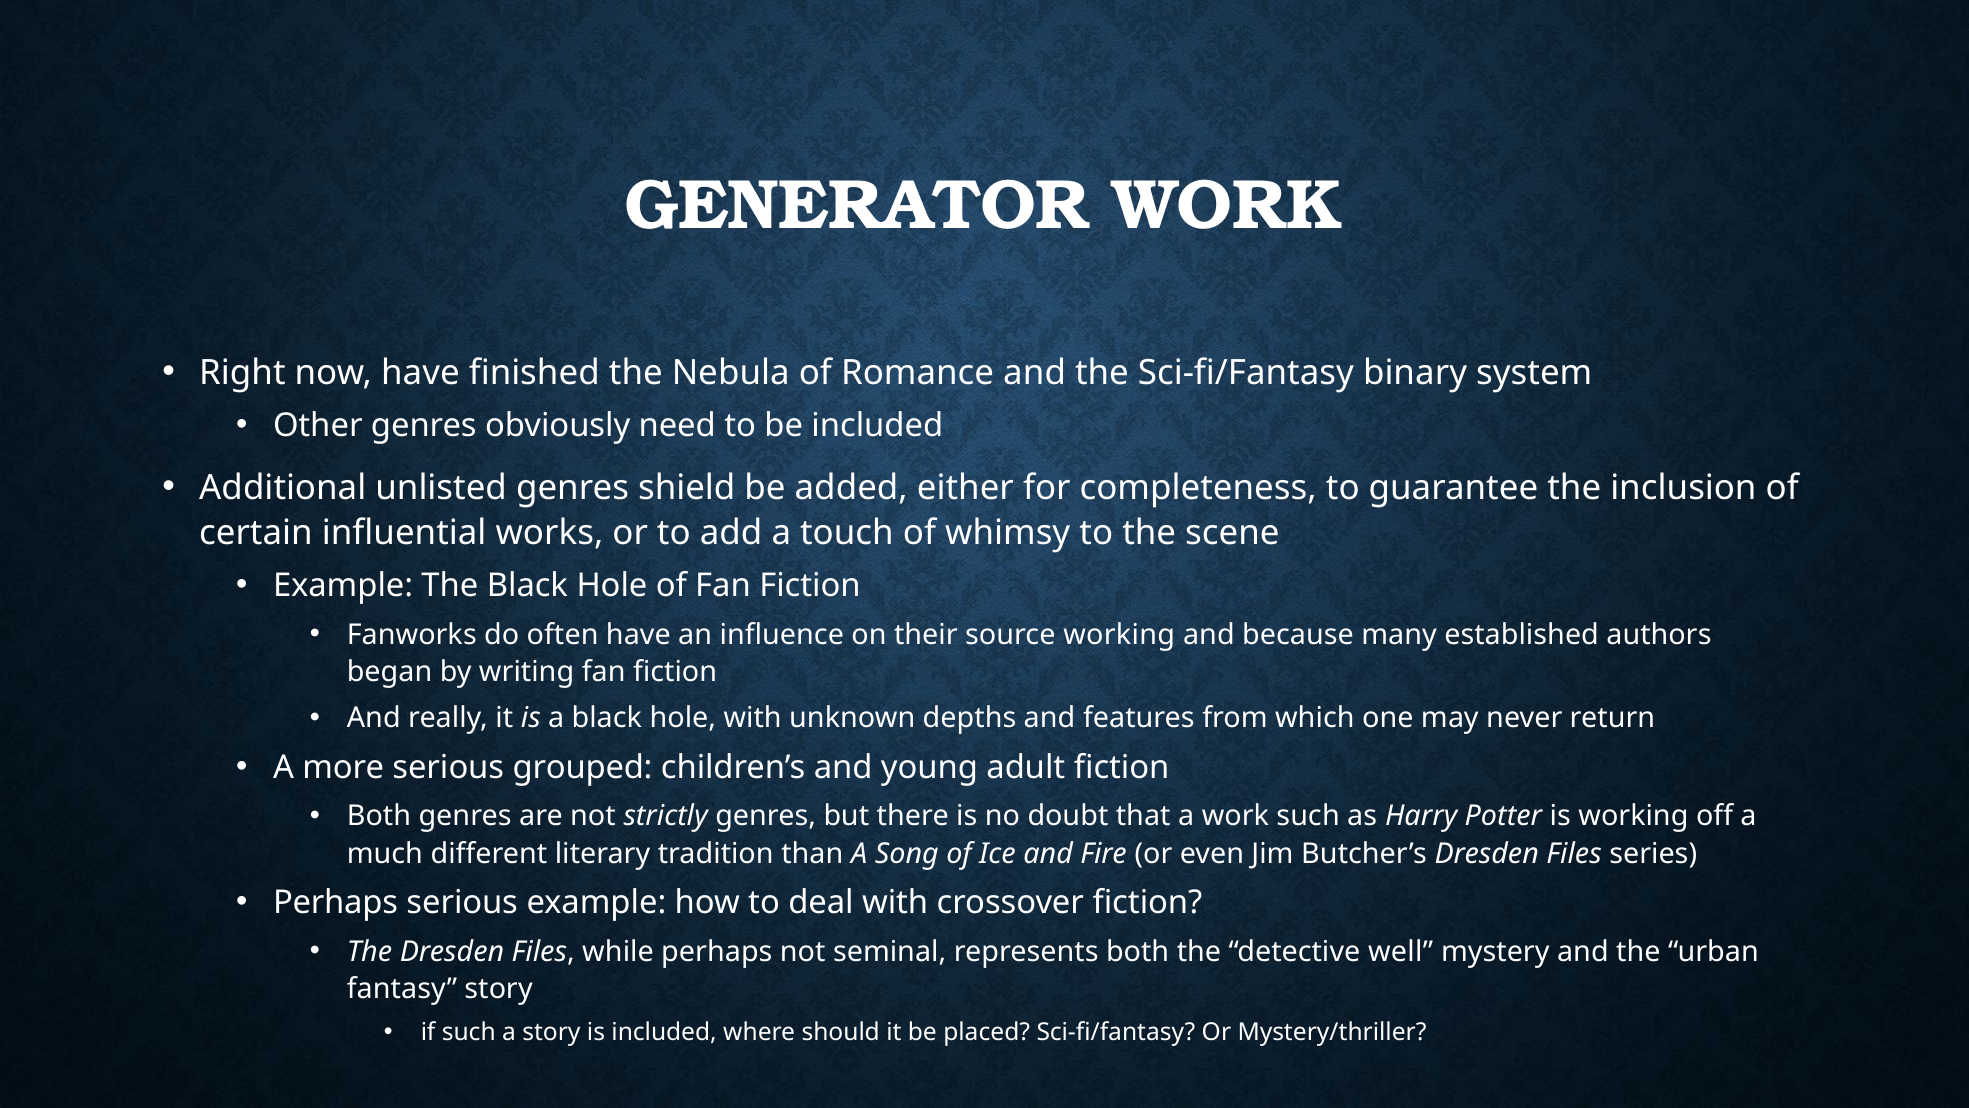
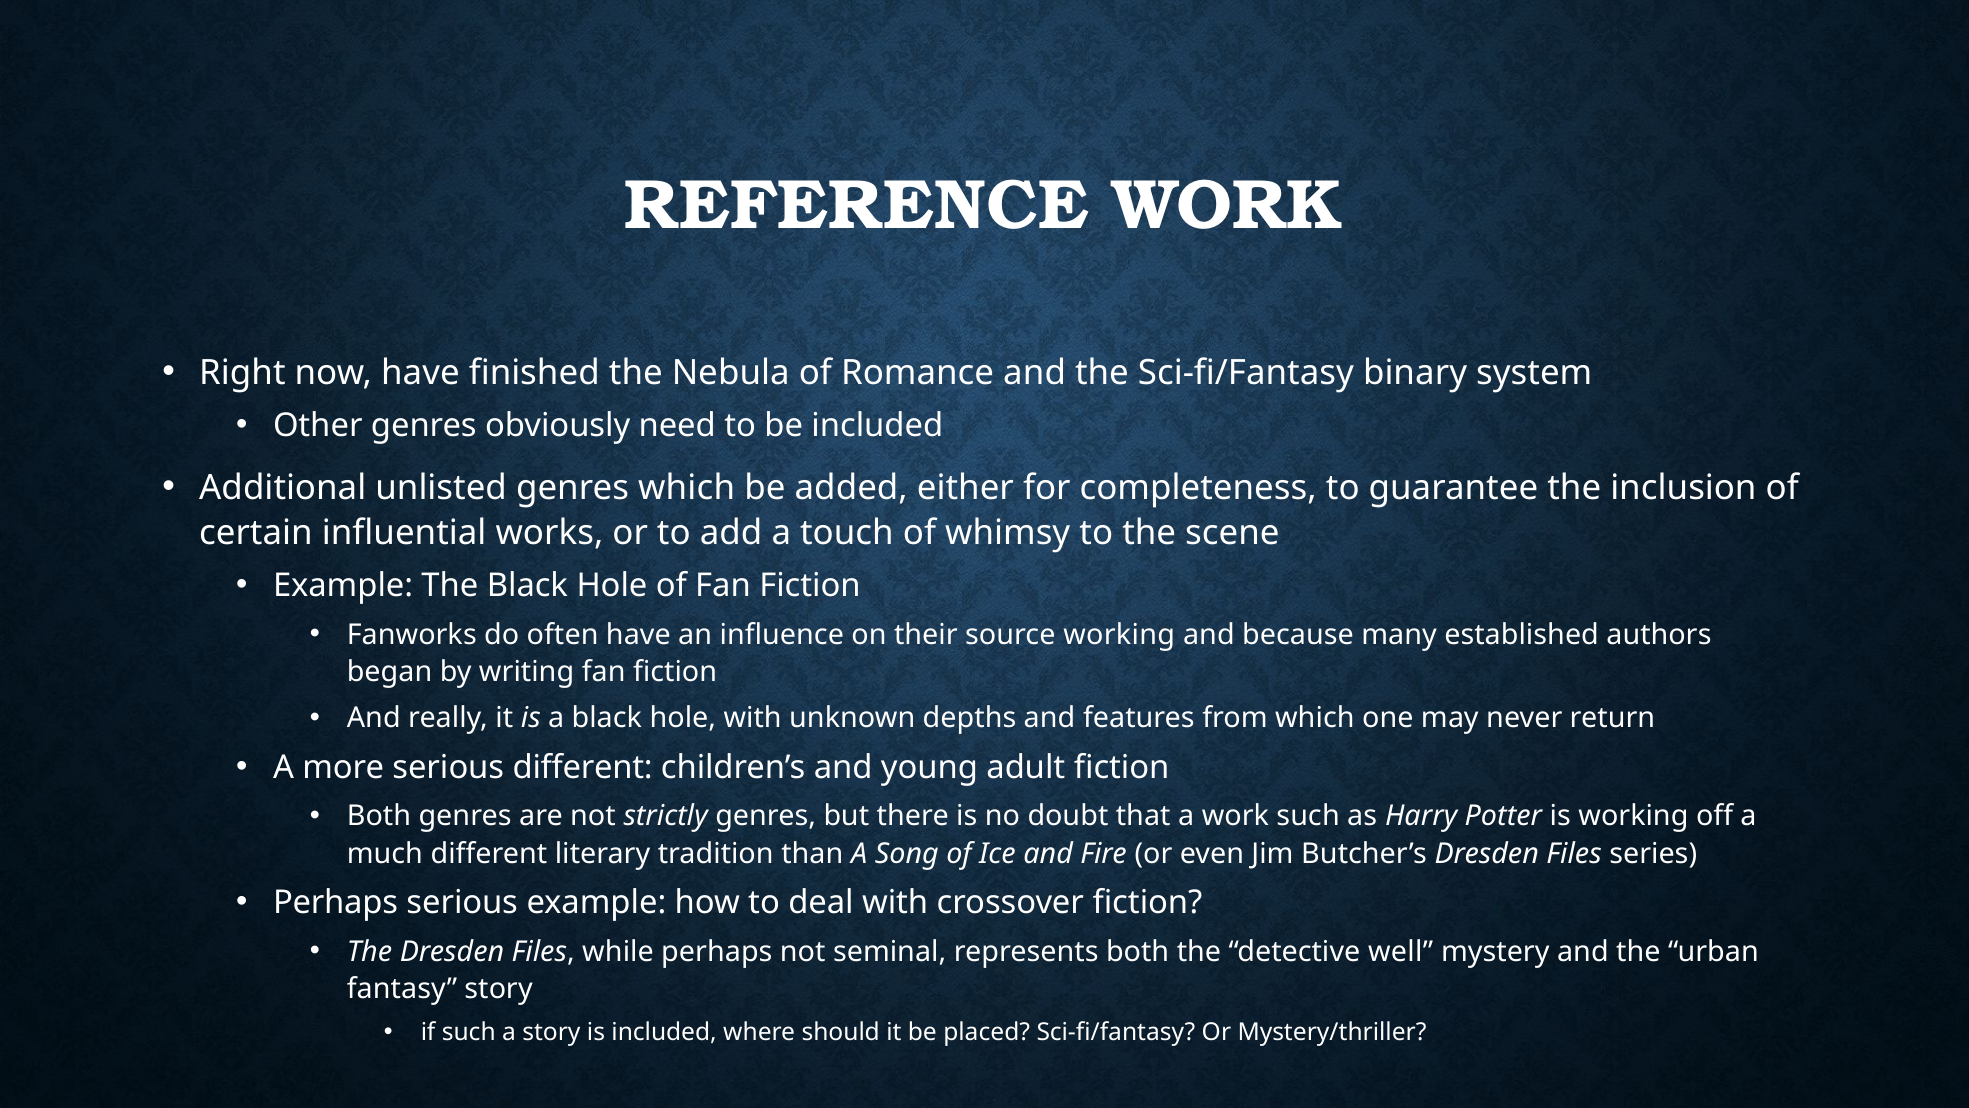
GENERATOR: GENERATOR -> REFERENCE (857, 205)
genres shield: shield -> which (687, 488)
serious grouped: grouped -> different (583, 767)
